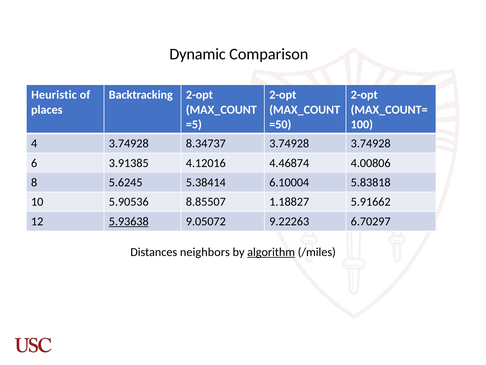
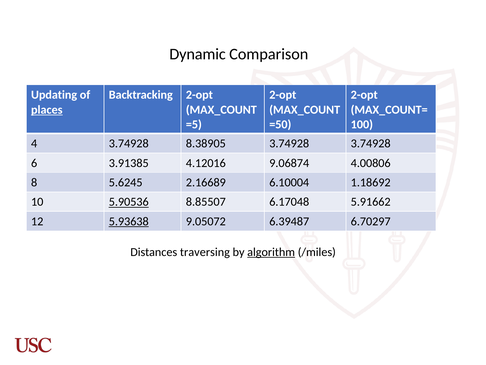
Heuristic: Heuristic -> Updating (54, 95)
places underline: none -> present (47, 110)
8.34737: 8.34737 -> 8.38905 (206, 143)
4.46874: 4.46874 -> 9.06874 (289, 163)
5.38414: 5.38414 -> 2.16689 (206, 182)
5.83818: 5.83818 -> 1.18692 (371, 182)
5.90536 underline: none -> present (129, 202)
1.18827: 1.18827 -> 6.17048 (289, 202)
9.22263: 9.22263 -> 6.39487 (289, 221)
neighbors: neighbors -> traversing (205, 252)
